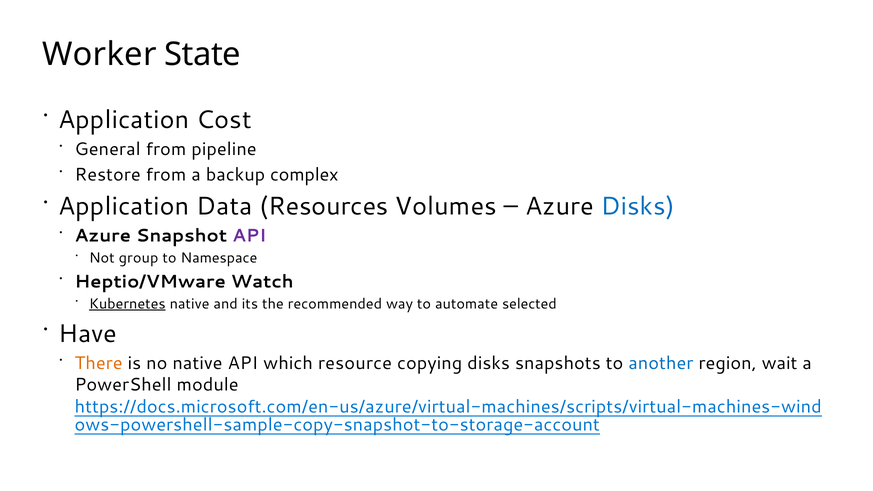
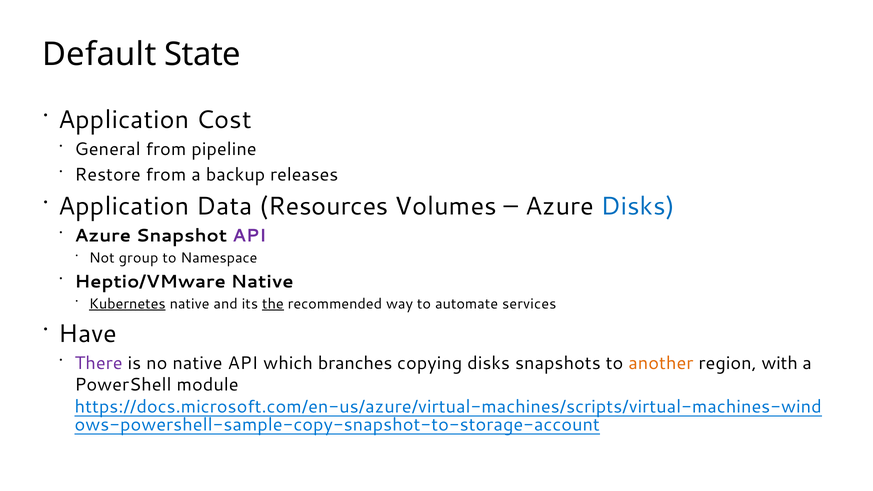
Worker: Worker -> Default (99, 55)
complex: complex -> releases (304, 175)
Heptio/VMware Watch: Watch -> Native (262, 282)
the underline: none -> present (273, 304)
selected: selected -> services (529, 304)
There colour: orange -> purple (99, 363)
resource: resource -> branches (355, 363)
another colour: blue -> orange (661, 363)
wait: wait -> with (780, 363)
